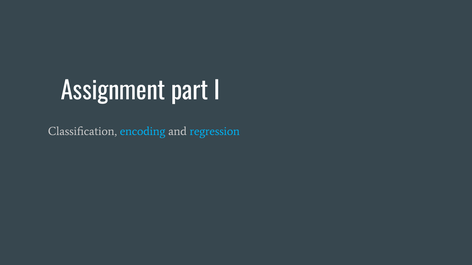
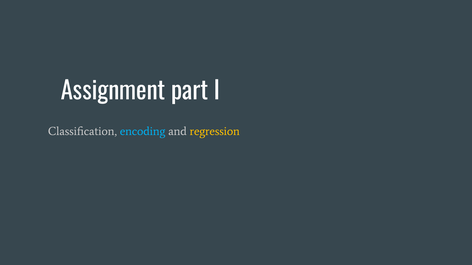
regression colour: light blue -> yellow (215, 132)
